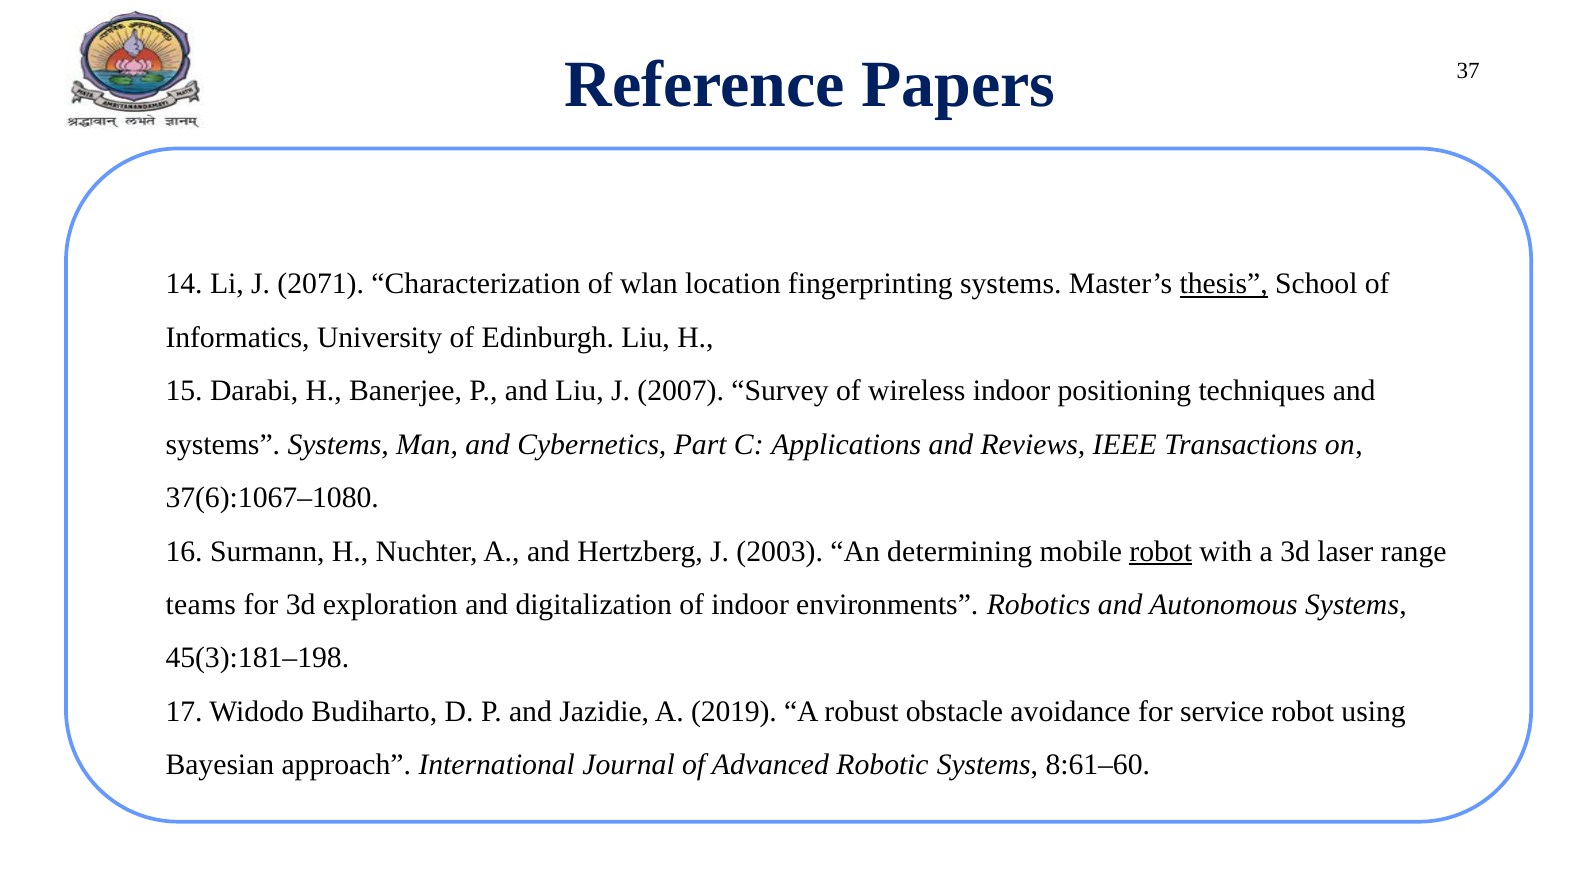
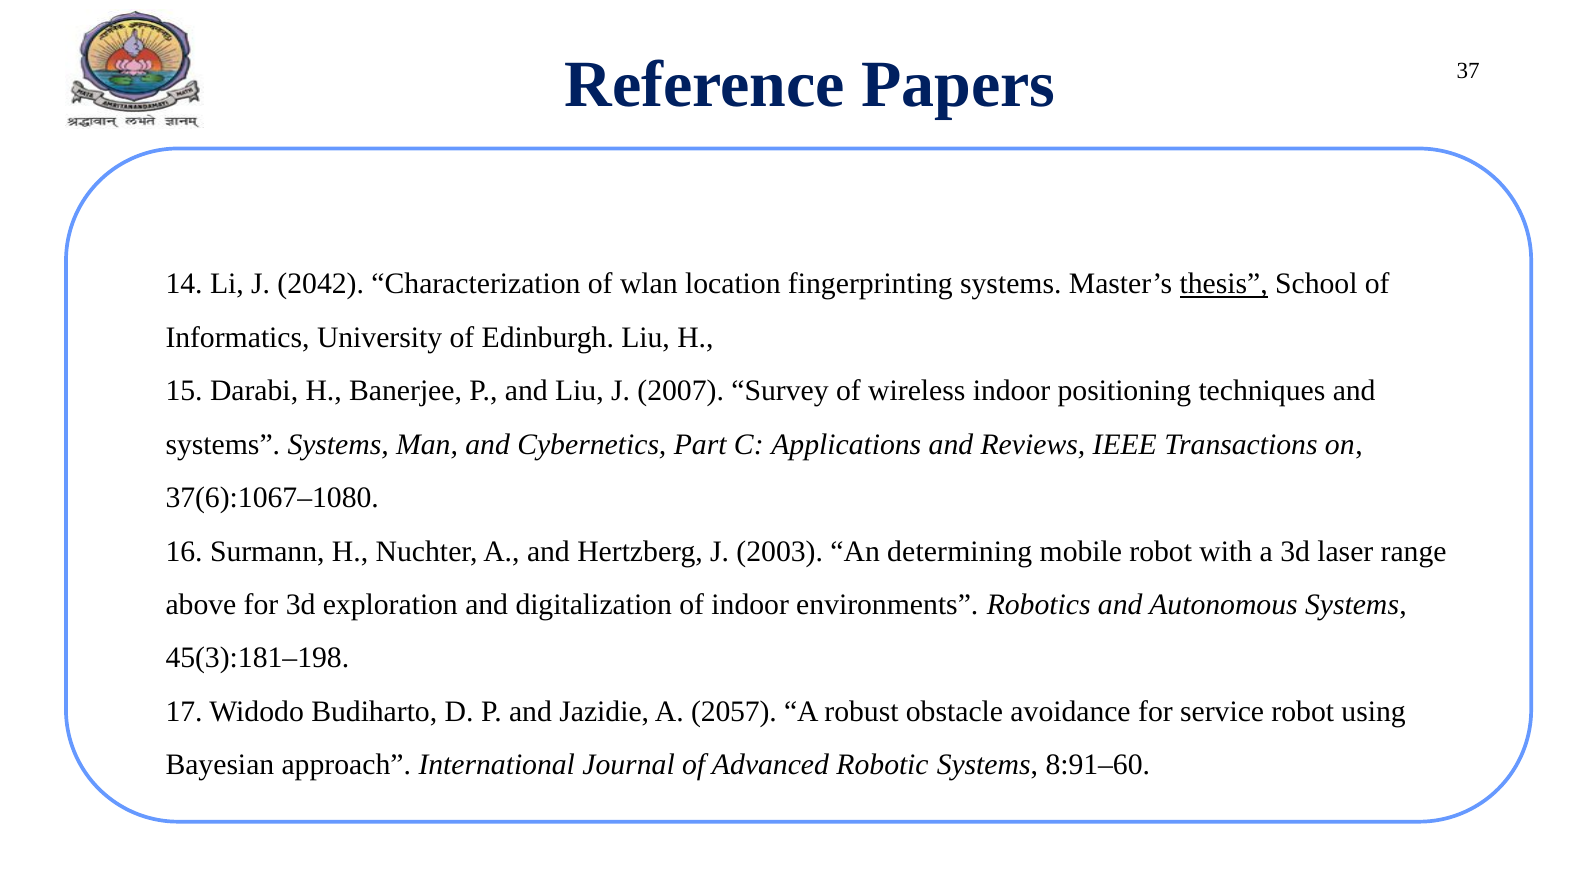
2071: 2071 -> 2042 (321, 284)
robot underline: present -> none (1161, 551)
teams: teams -> above (201, 605)
2019: 2019 -> 2057 (734, 712)
8:61–60: 8:61–60 -> 8:91–60 (1098, 765)
